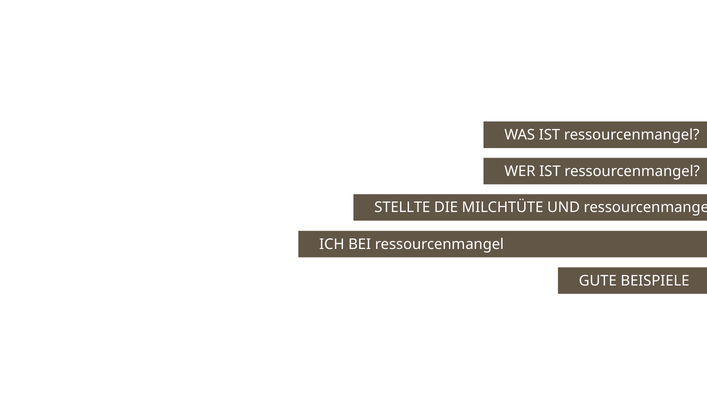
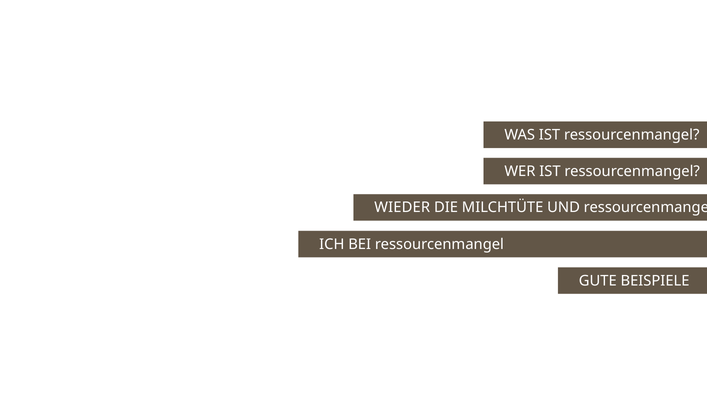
STELLTE: STELLTE -> WIEDER (402, 207)
